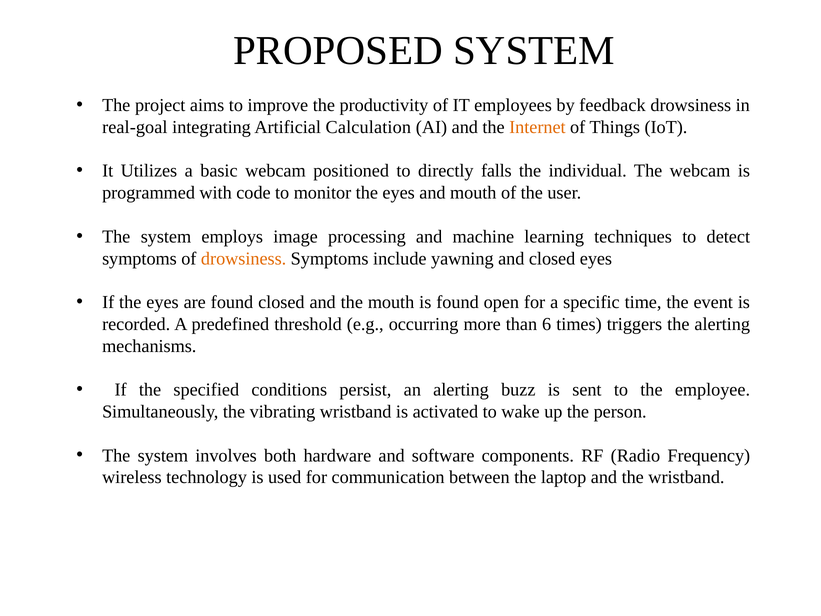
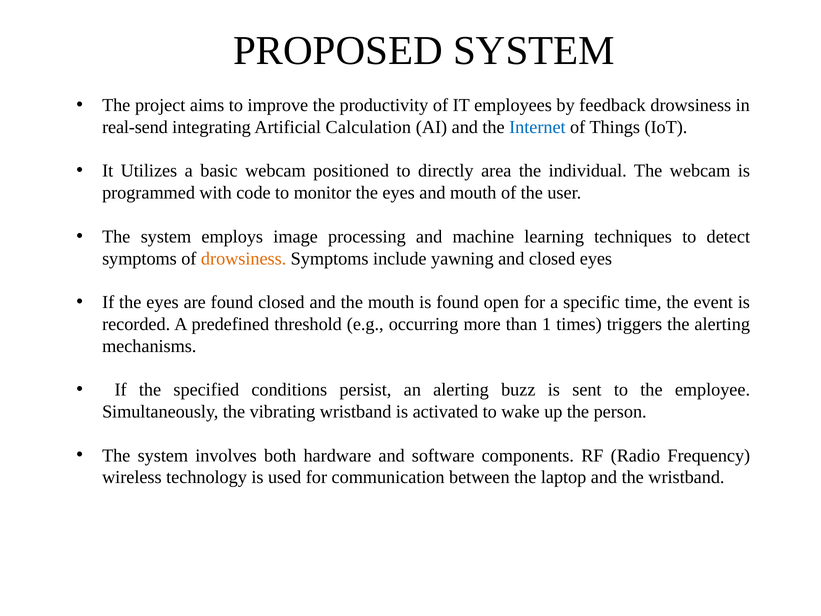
real-goal: real-goal -> real-send (135, 127)
Internet colour: orange -> blue (537, 127)
falls: falls -> area (496, 171)
6: 6 -> 1 (547, 324)
